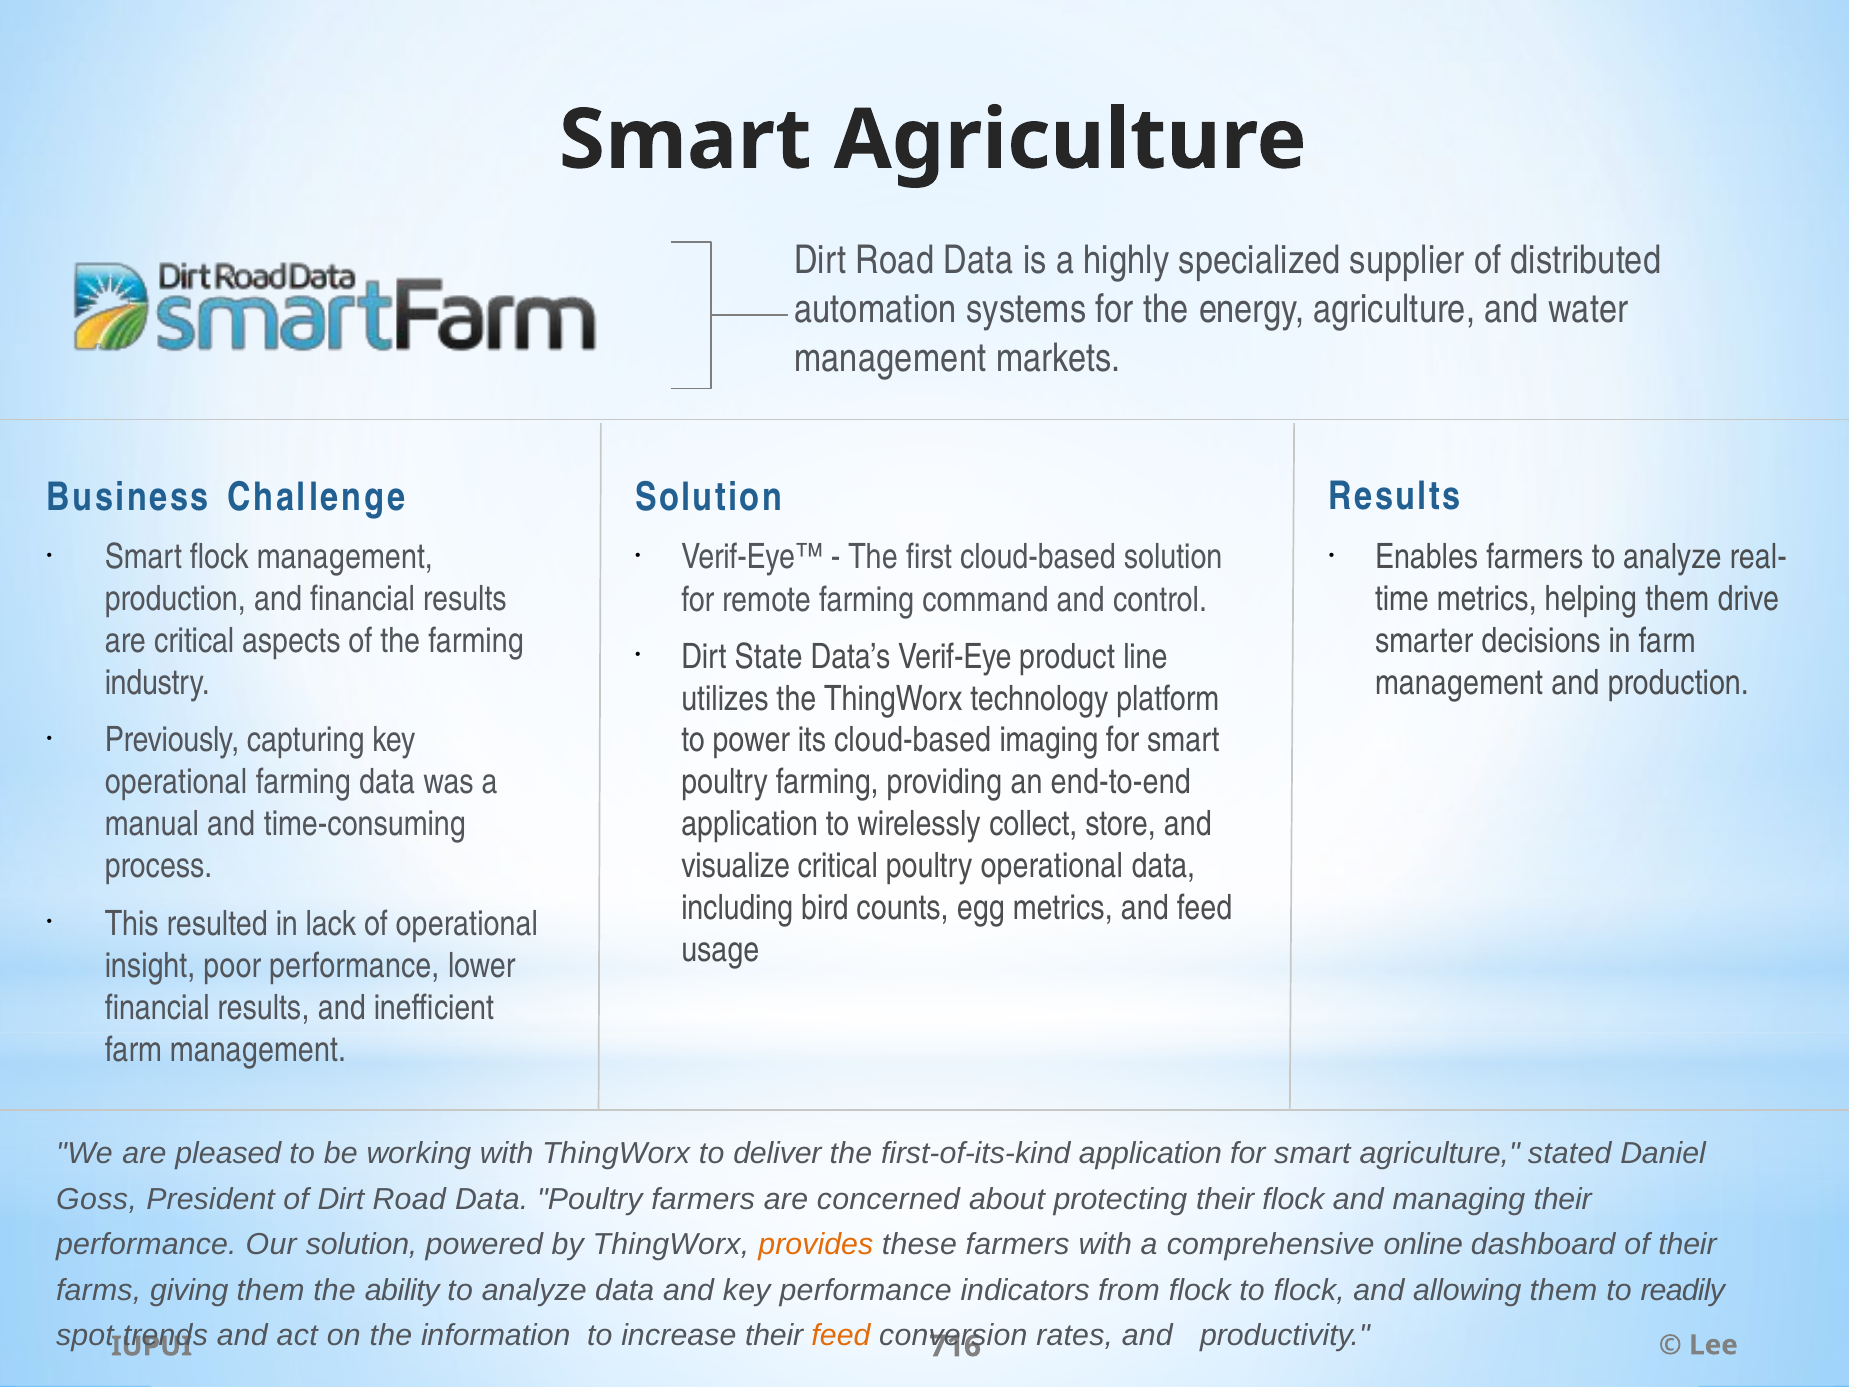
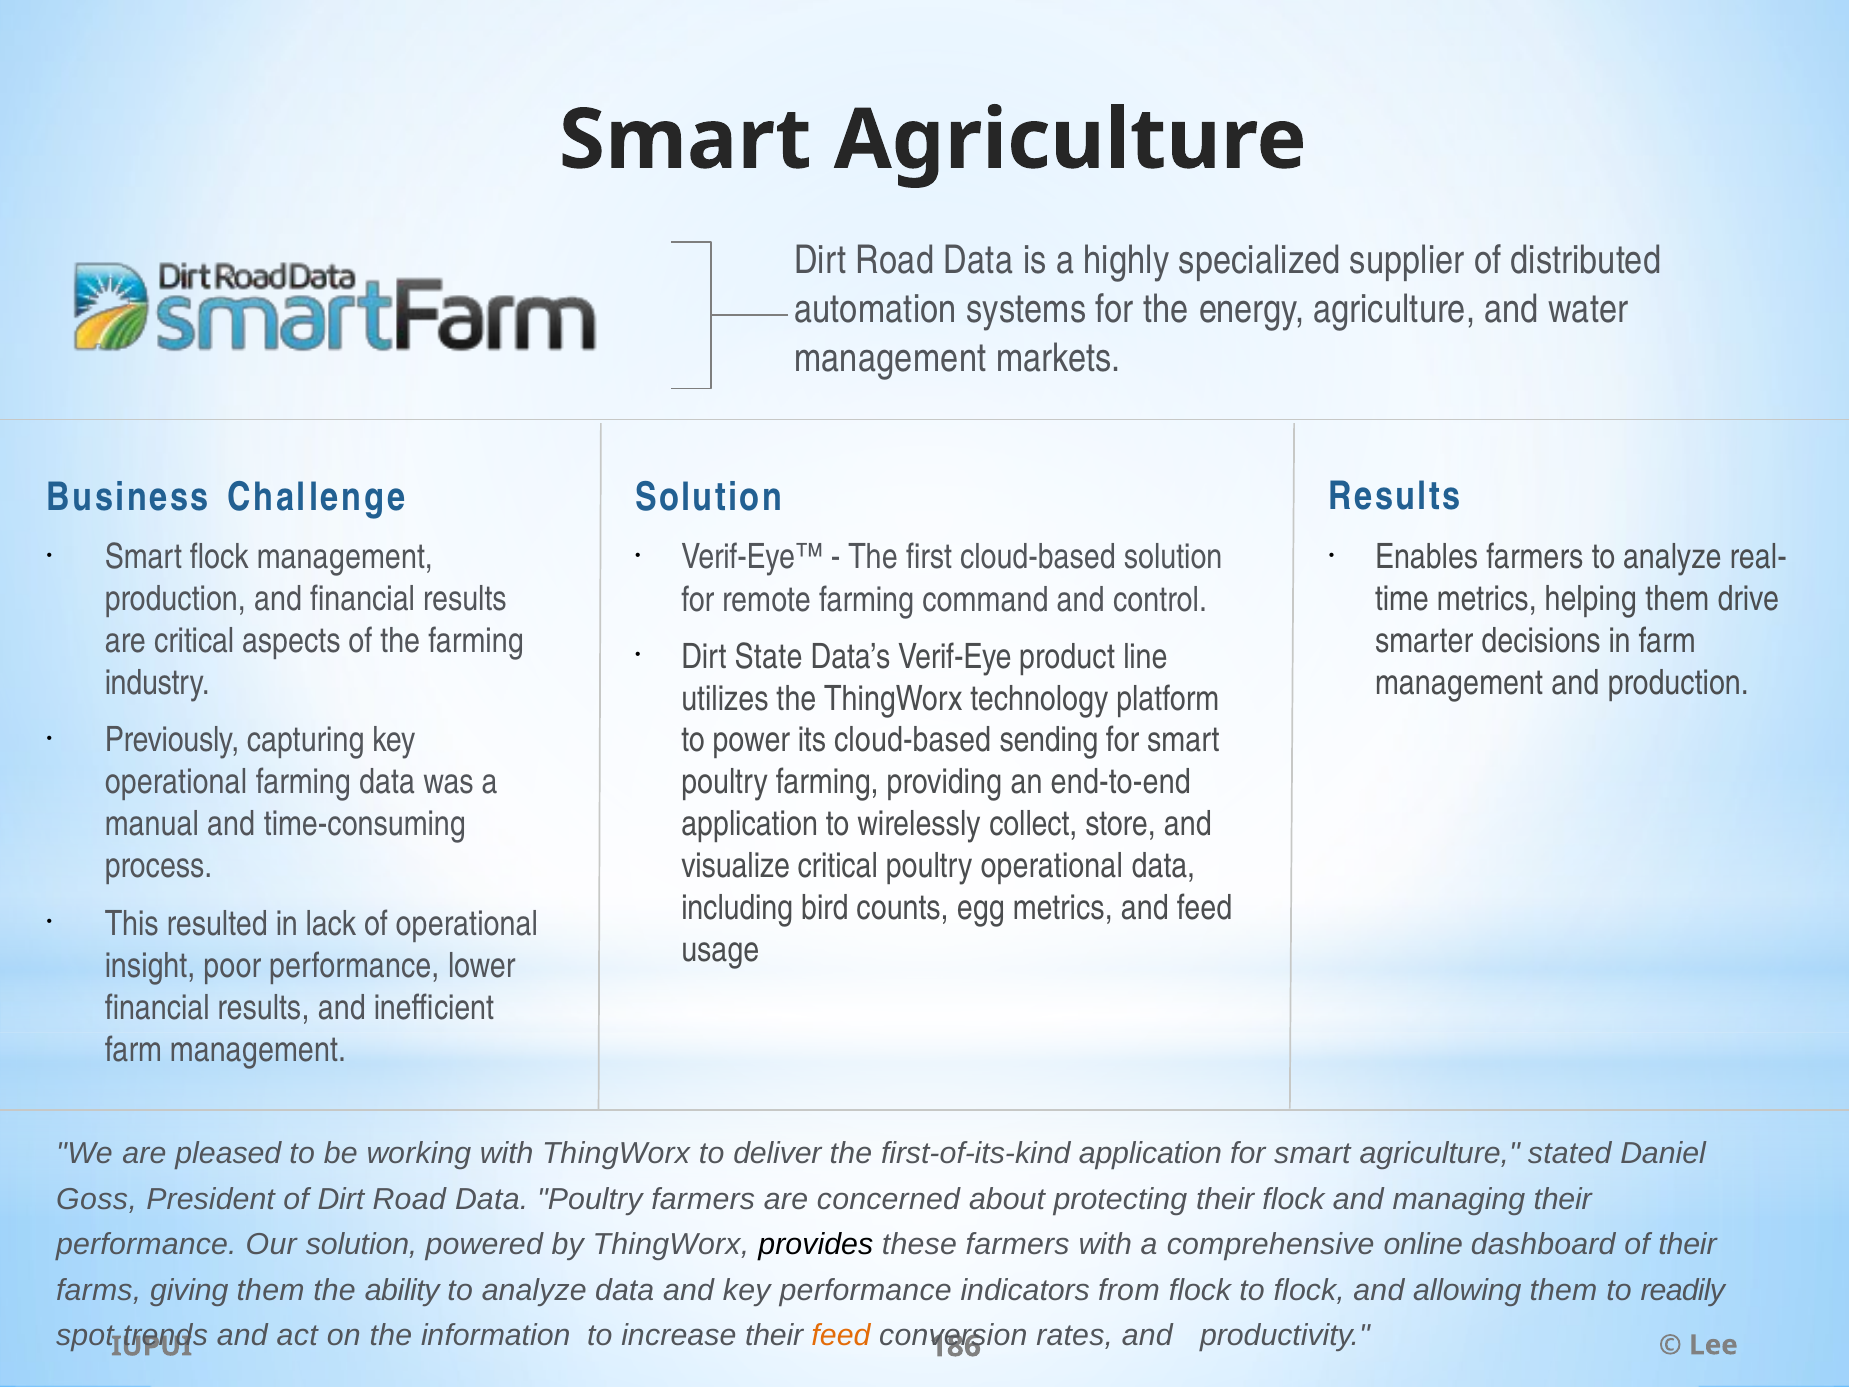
imaging: imaging -> sending (1049, 740)
provides colour: orange -> black (816, 1244)
716: 716 -> 186 (955, 1346)
